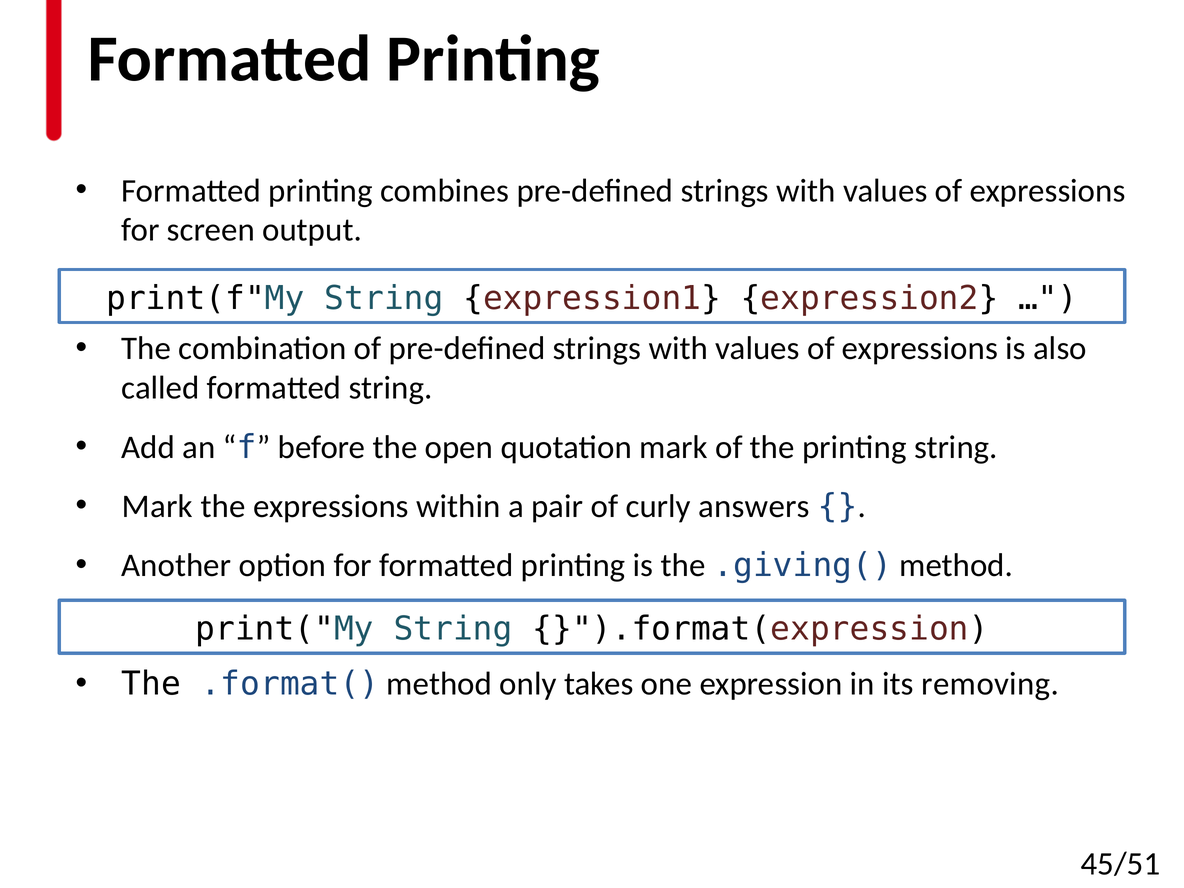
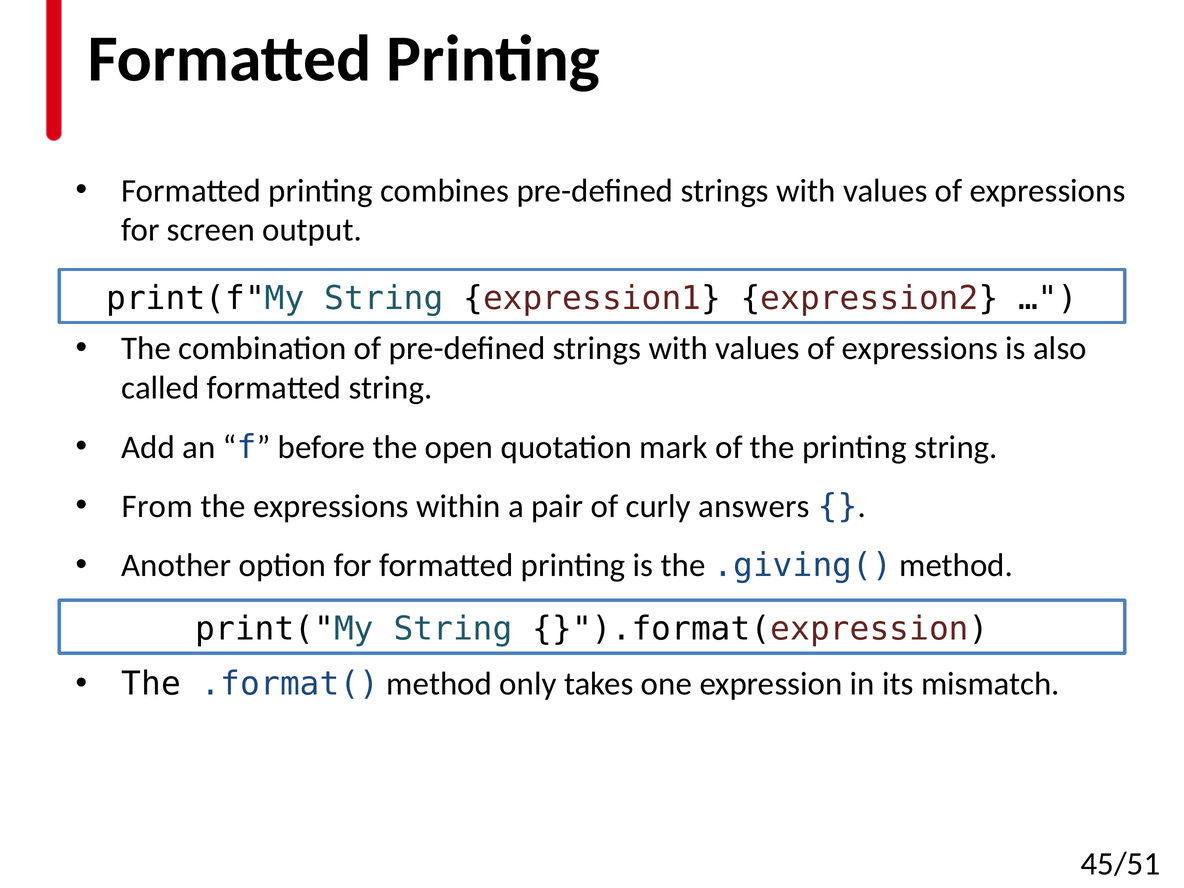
Mark: Mark -> From (157, 506)
removing: removing -> mismatch (990, 684)
